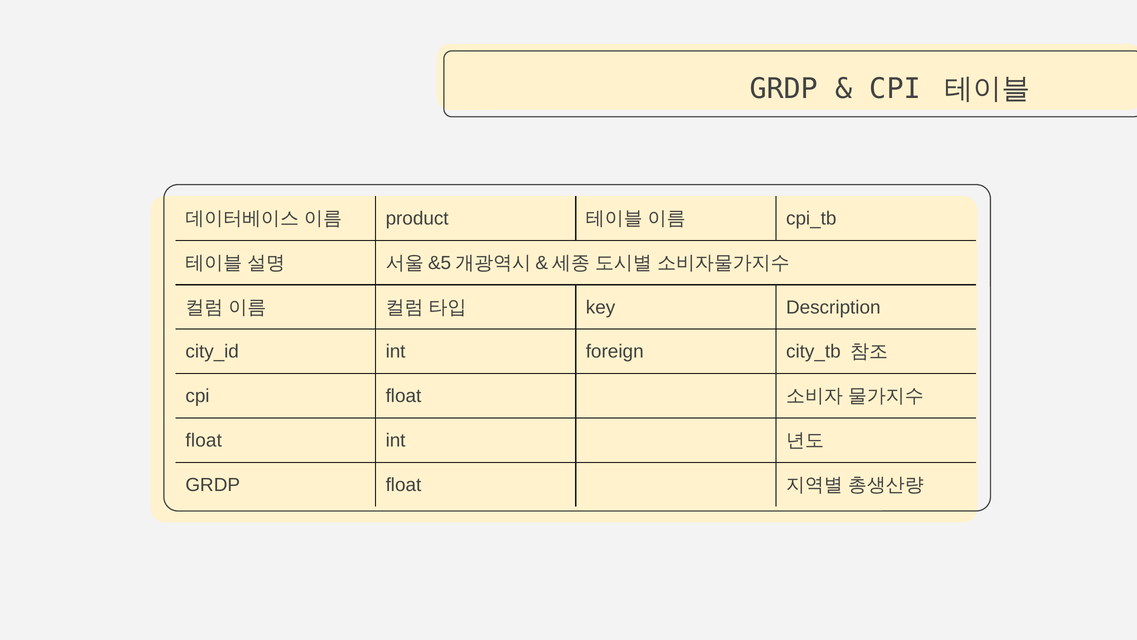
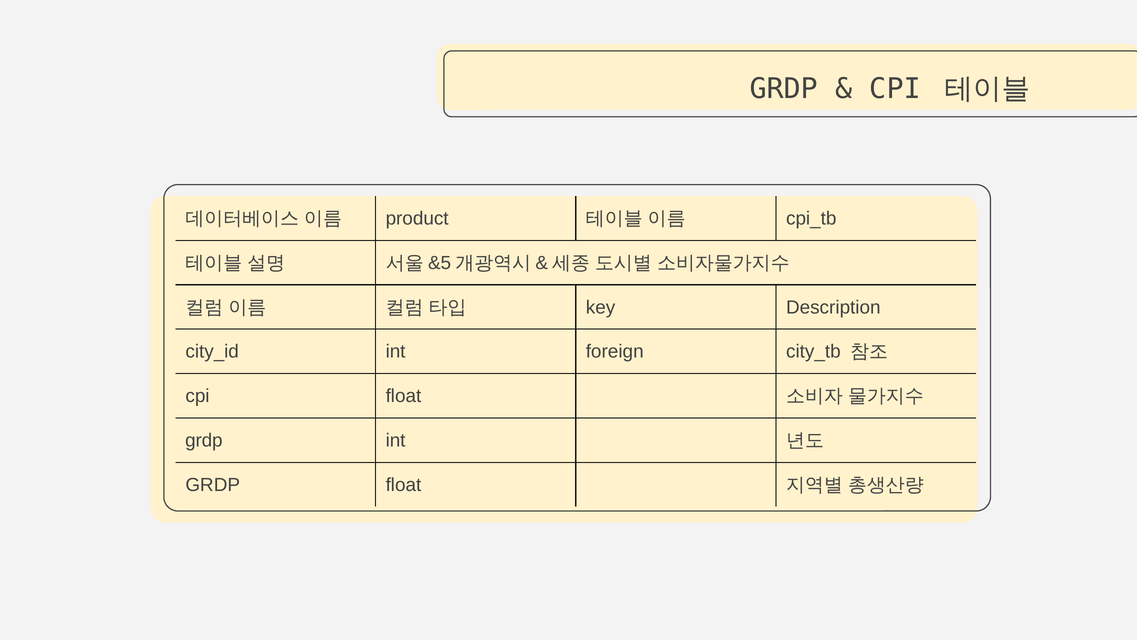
float: float -> grdp (204, 440)
